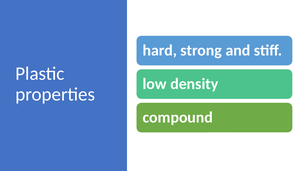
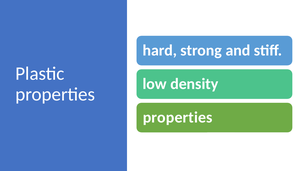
compound: compound -> properties (178, 117)
